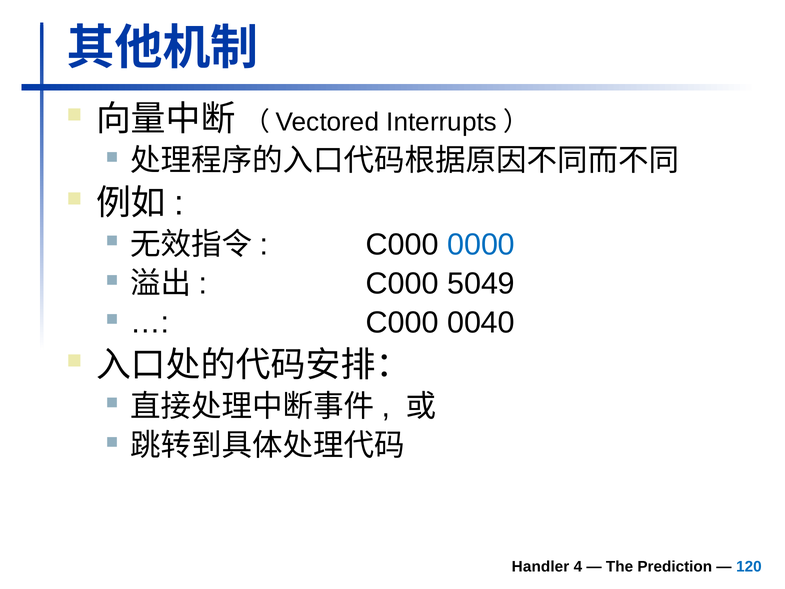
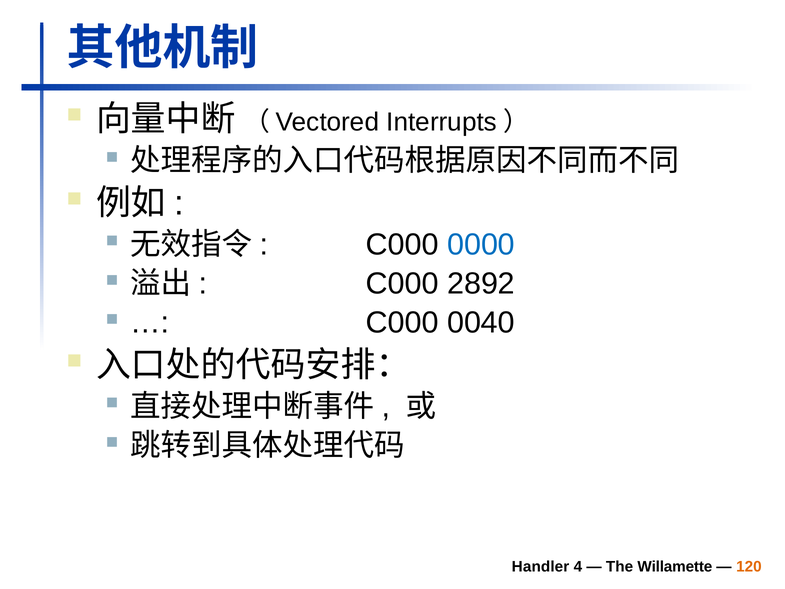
5049: 5049 -> 2892 (481, 284)
Prediction: Prediction -> Willamette (675, 567)
120 colour: blue -> orange (749, 567)
